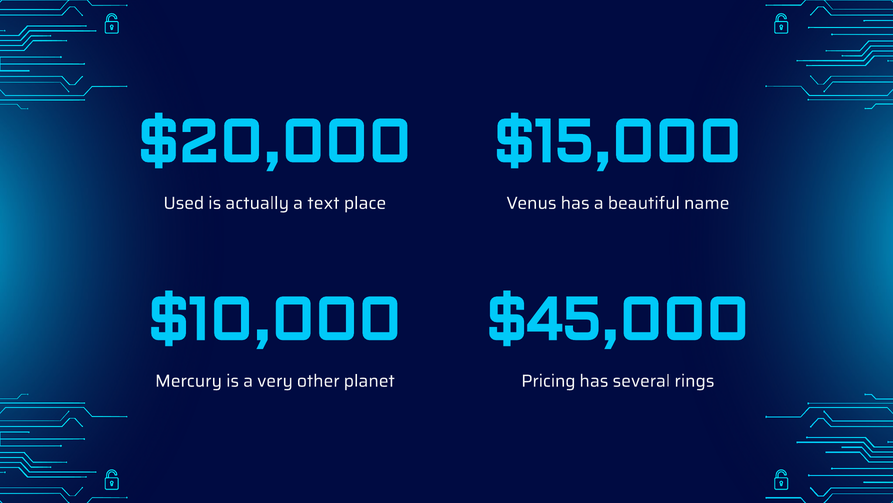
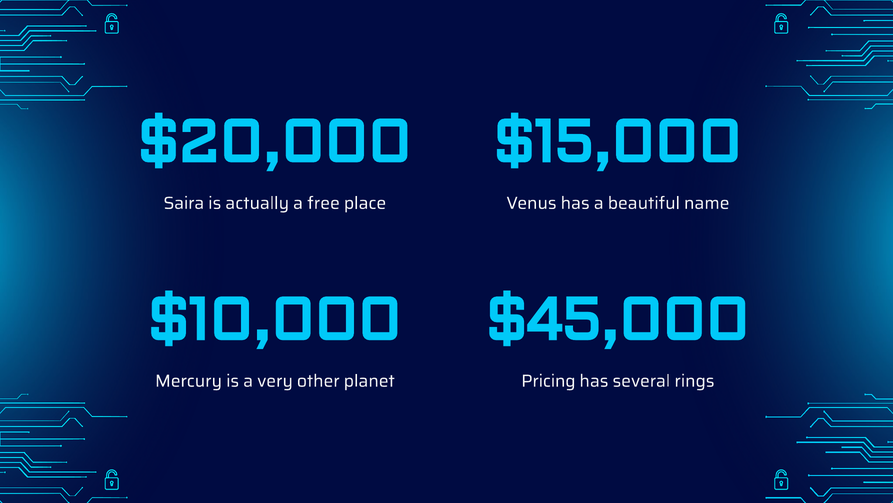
Used: Used -> Saira (184, 203)
text: text -> free (324, 203)
